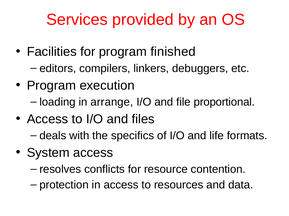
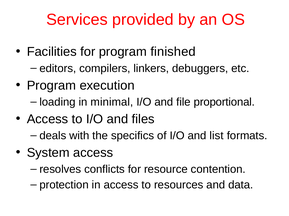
arrange: arrange -> minimal (112, 102)
life: life -> list (217, 136)
